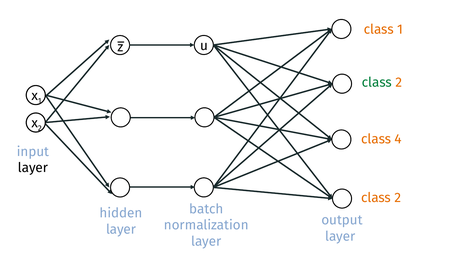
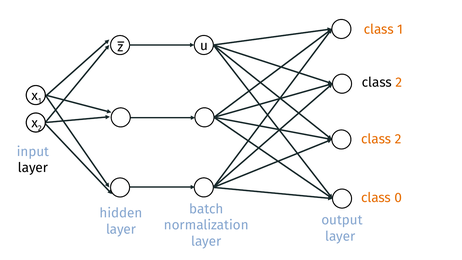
class colour: green -> black (377, 82)
4: 4 -> 2 (398, 139)
2: 2 -> 0 (398, 198)
